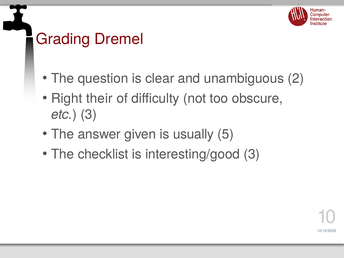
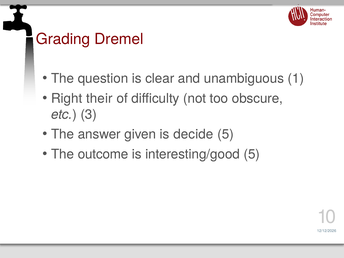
2: 2 -> 1 (296, 78)
usually: usually -> decide (193, 134)
checklist: checklist -> outcome (103, 154)
interesting/good 3: 3 -> 5 (252, 154)
